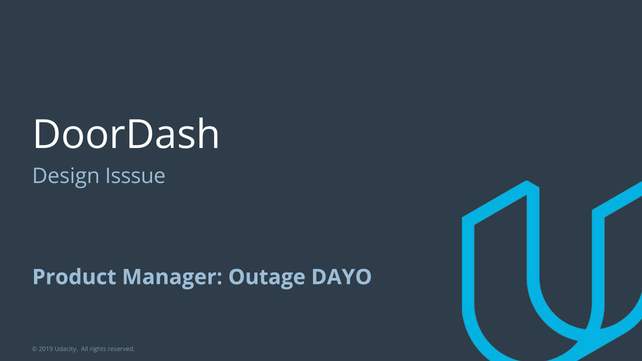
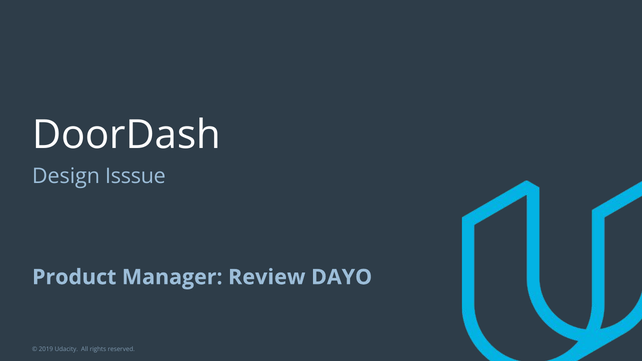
Outage: Outage -> Review (267, 277)
